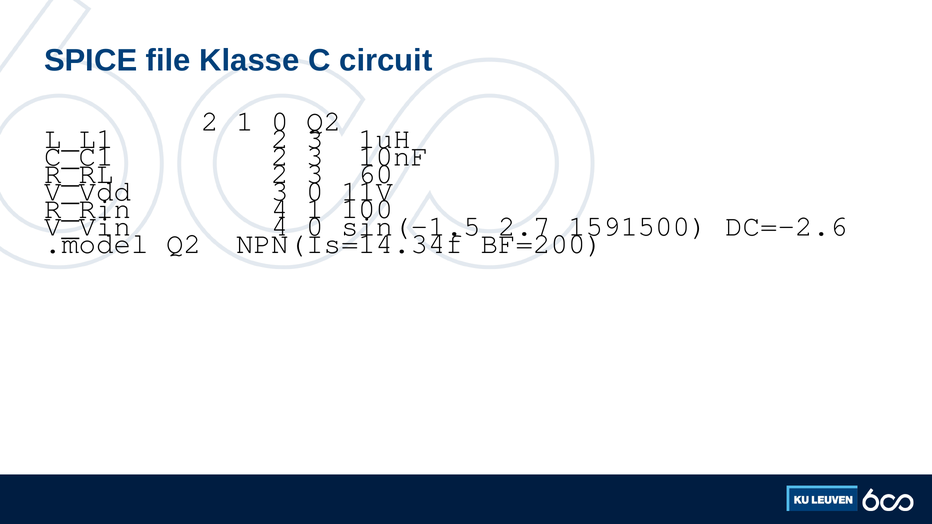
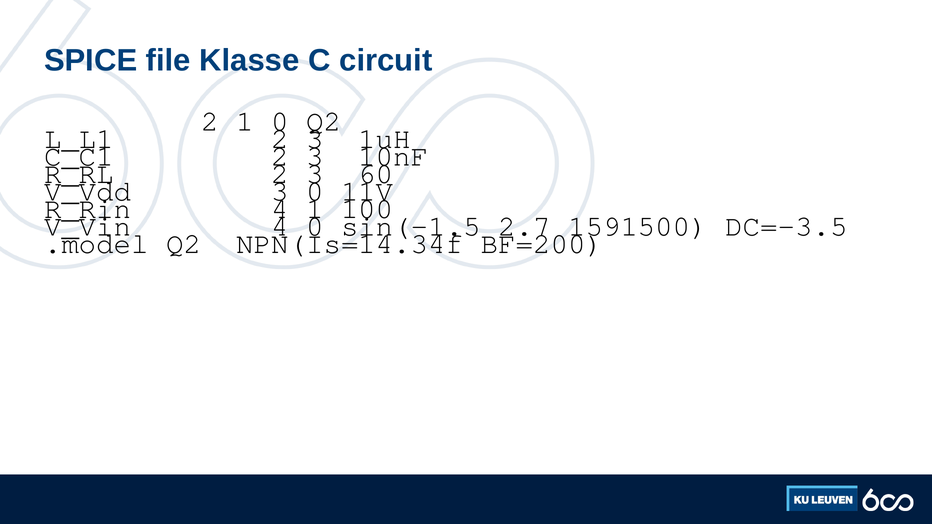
DC=-2.6: DC=-2.6 -> DC=-3.5 (786, 226)
